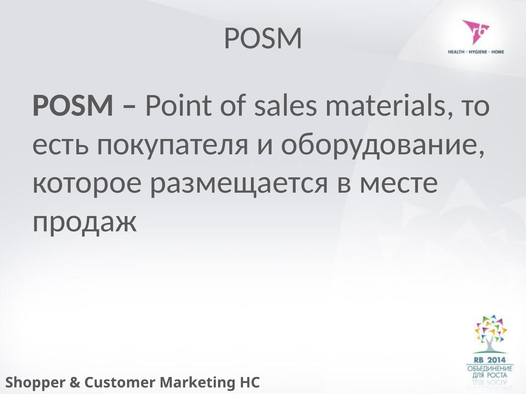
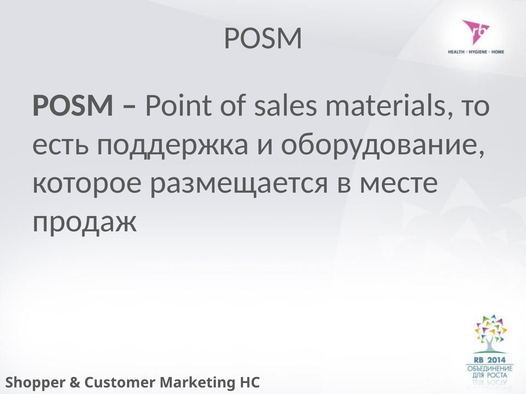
покупателя: покупателя -> поддержка (173, 144)
